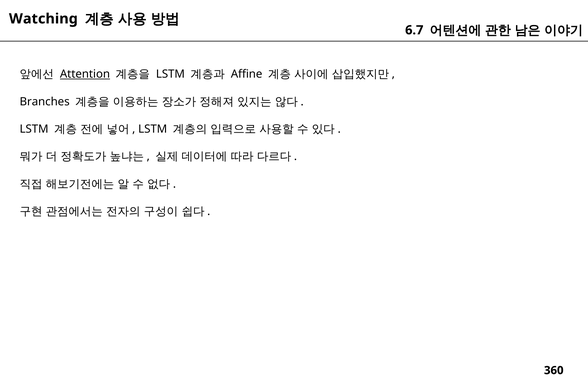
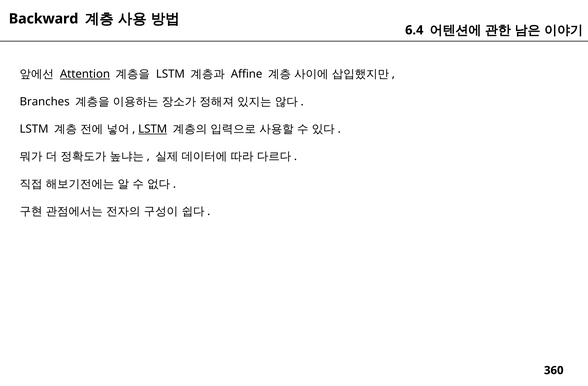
Watching: Watching -> Backward (44, 19)
6.7: 6.7 -> 6.4 (414, 30)
LSTM underline: none -> present (153, 129)
